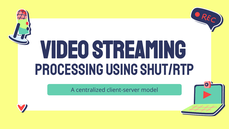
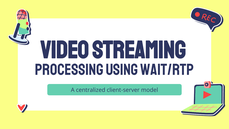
SHUT/RTP: SHUT/RTP -> WAIT/RTP (167, 70)
